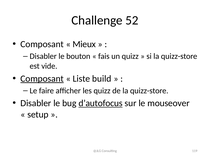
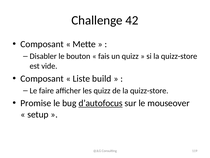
52: 52 -> 42 (132, 20)
Mieux: Mieux -> Mette (84, 44)
Composant underline: present -> none (42, 78)
Disabler: Disabler -> Promise (36, 103)
